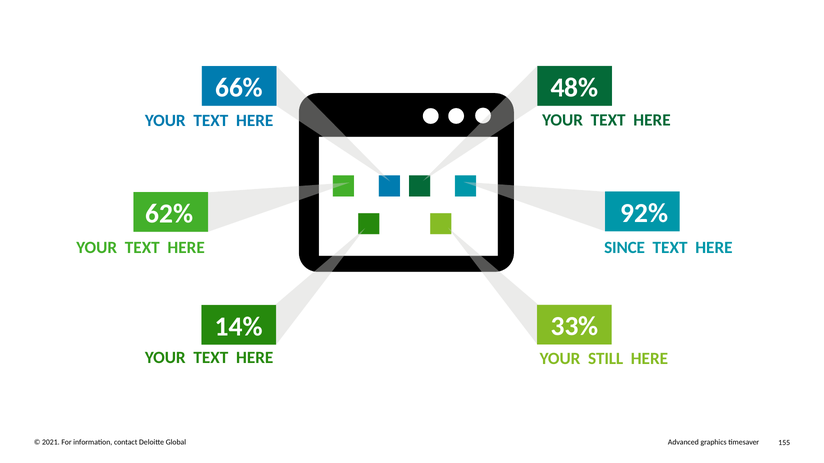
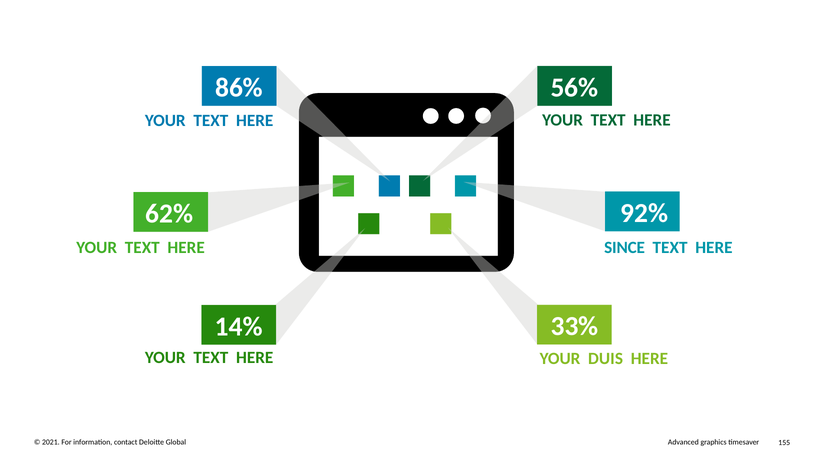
66%: 66% -> 86% (239, 88)
48%: 48% -> 56% (574, 88)
STILL: STILL -> DUIS (606, 359)
